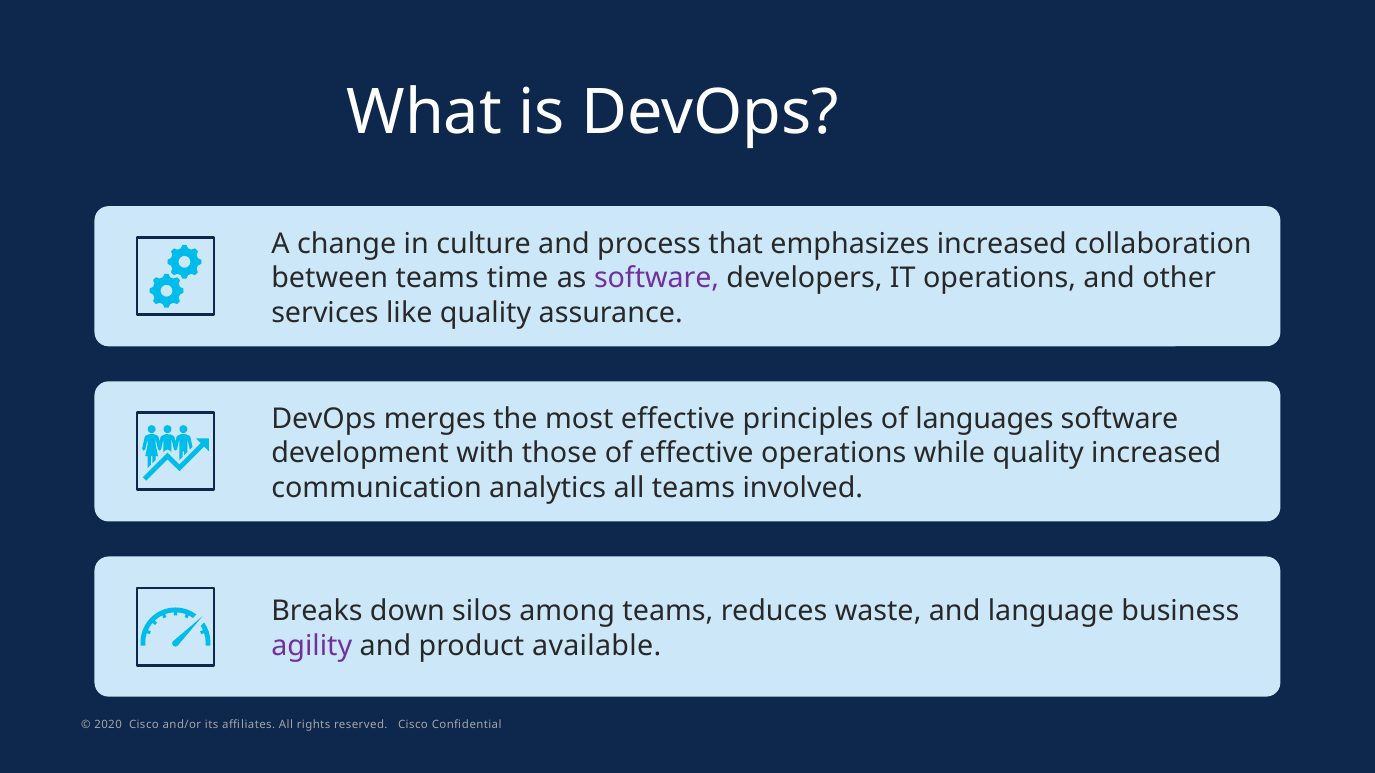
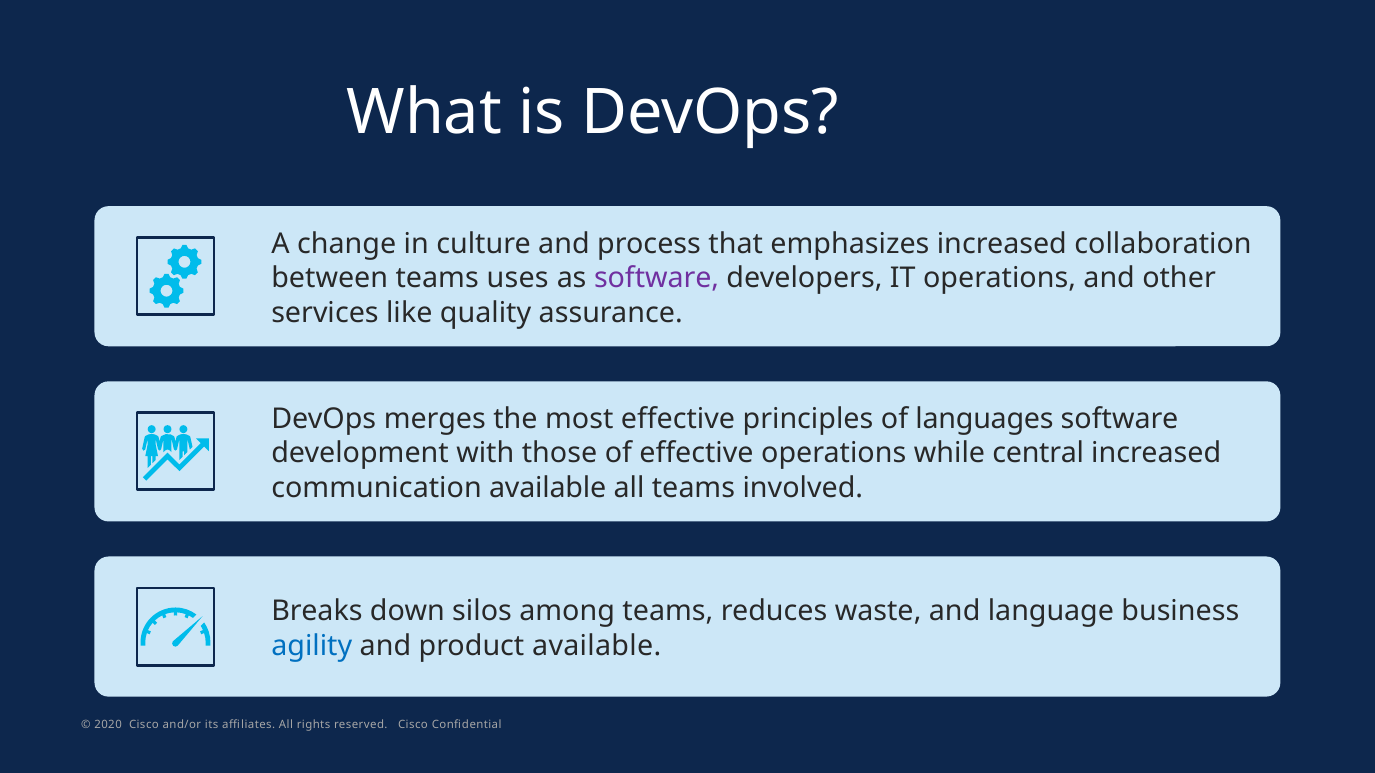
time: time -> uses (518, 278)
while quality: quality -> central (1038, 454)
communication analytics: analytics -> available (548, 488)
agility colour: purple -> blue (312, 646)
